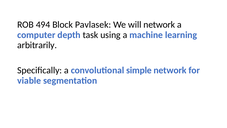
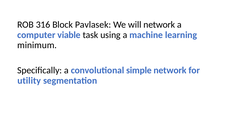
494: 494 -> 316 (43, 25)
depth: depth -> viable (69, 35)
arbitrarily: arbitrarily -> minimum (37, 45)
viable: viable -> utility (29, 80)
